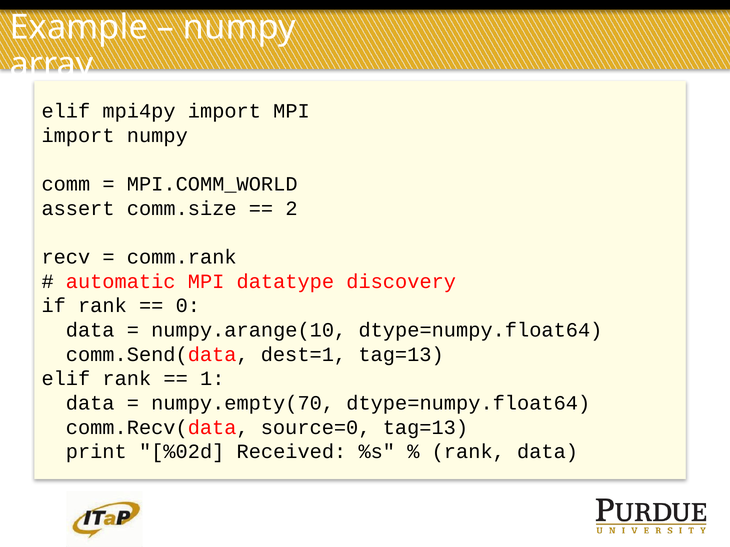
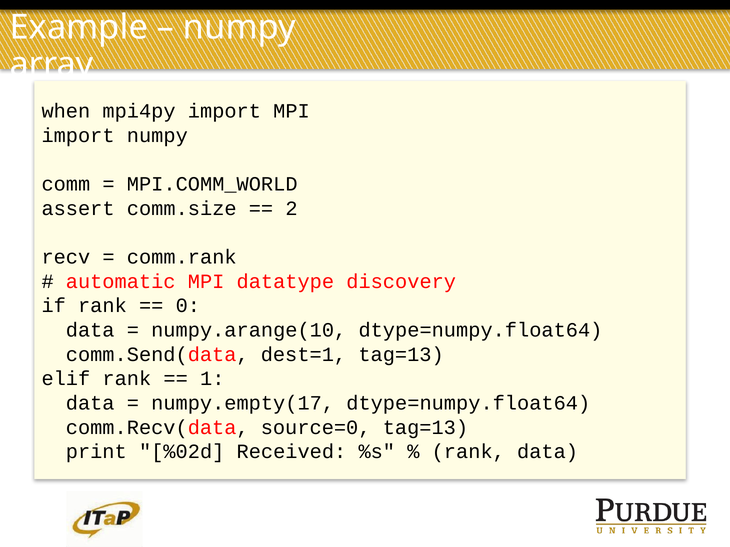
elif: elif -> when (66, 111)
numpy.empty(70: numpy.empty(70 -> numpy.empty(17 (243, 403)
